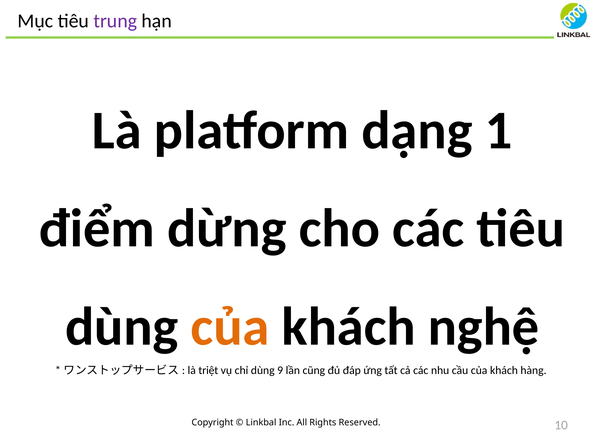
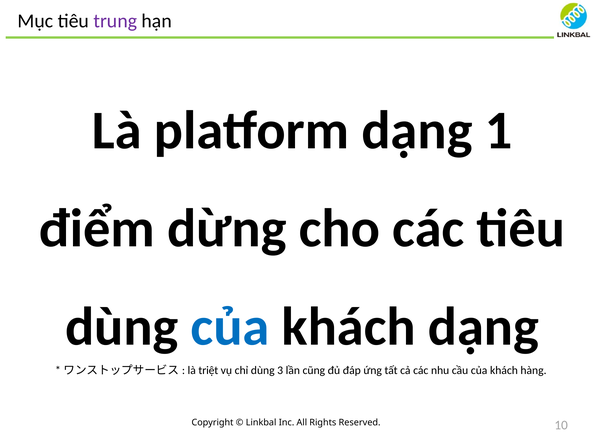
của colour: orange -> blue (230, 326)
khách nghệ: nghệ -> dạng (483, 326)
9: 9 -> 3 (280, 370)
